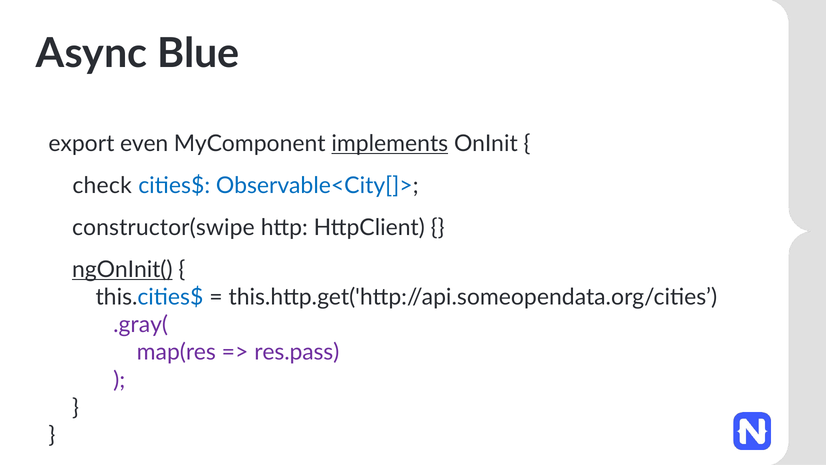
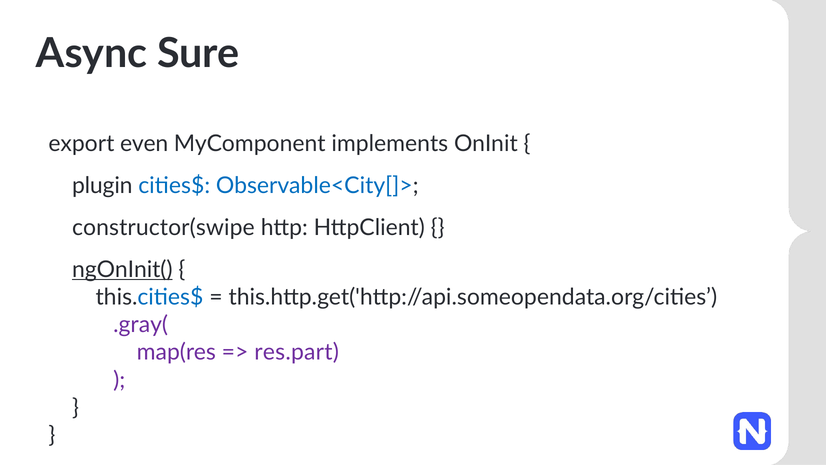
Blue: Blue -> Sure (198, 54)
implements underline: present -> none (390, 144)
check: check -> plugin (102, 185)
res.pass: res.pass -> res.part (297, 352)
